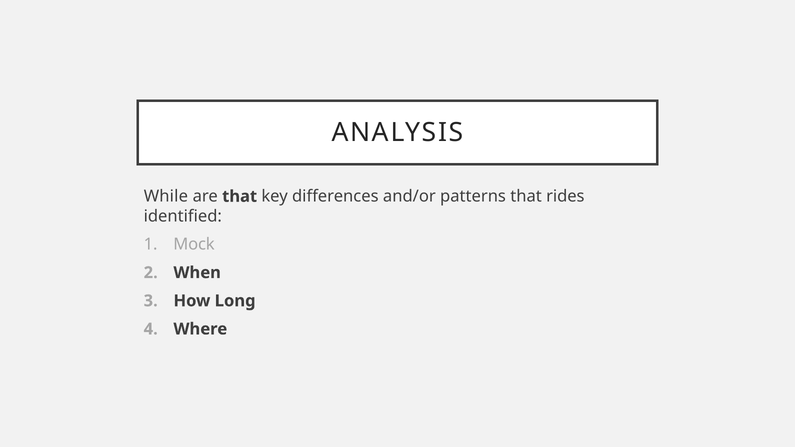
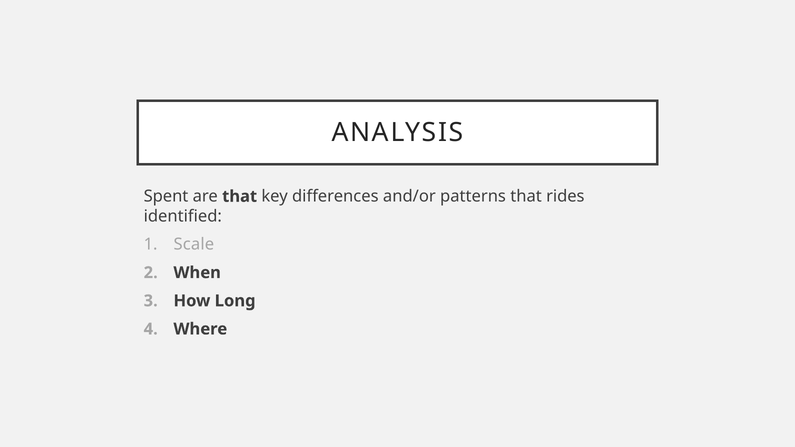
While: While -> Spent (166, 196)
Mock: Mock -> Scale (194, 245)
